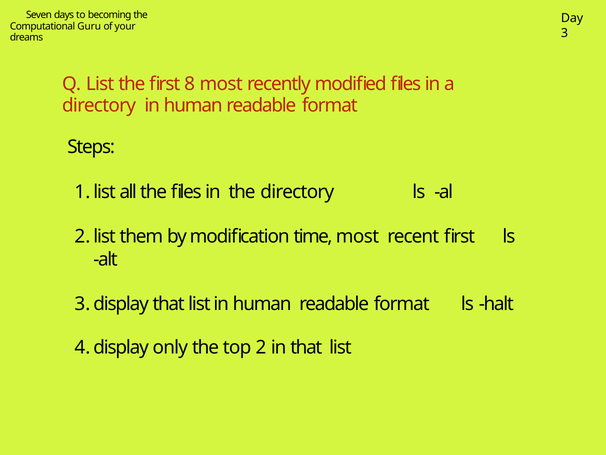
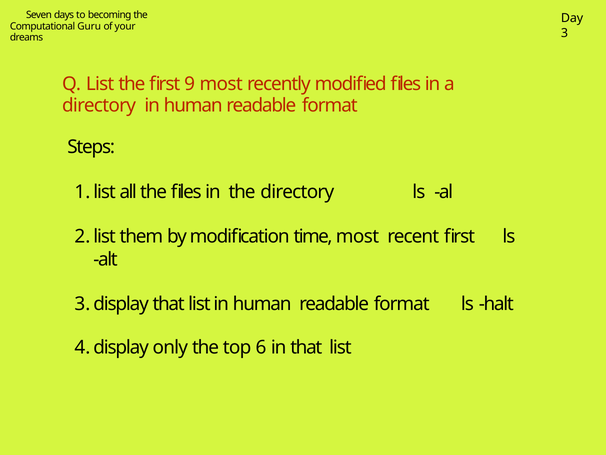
8: 8 -> 9 (190, 84)
2: 2 -> 6 (261, 347)
